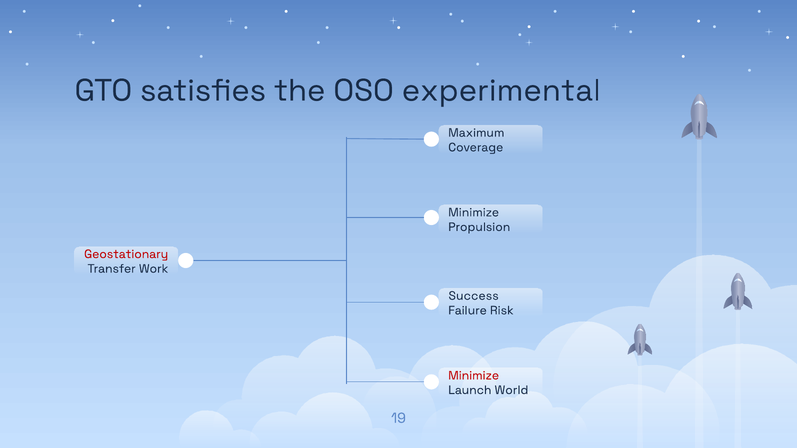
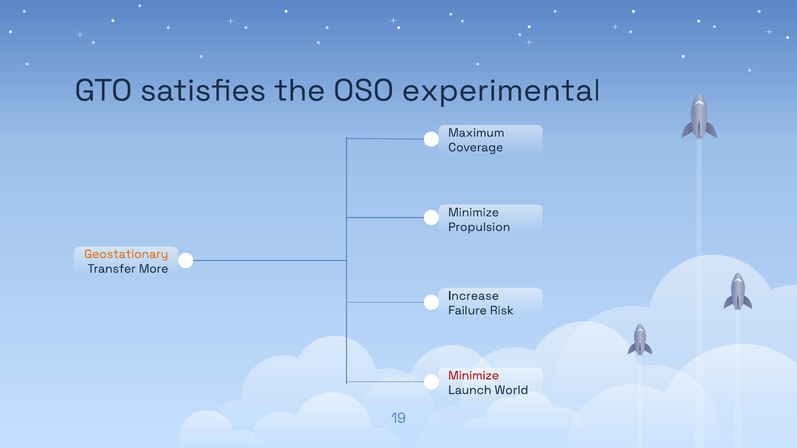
Geostationary colour: red -> orange (126, 254)
Work: Work -> More (154, 269)
Success: Success -> Increase (474, 296)
